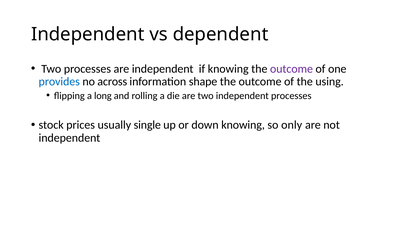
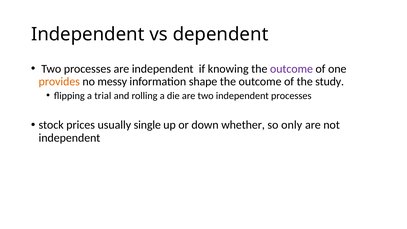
provides colour: blue -> orange (59, 82)
across: across -> messy (112, 82)
using: using -> study (330, 82)
long: long -> trial (103, 96)
down knowing: knowing -> whether (243, 125)
